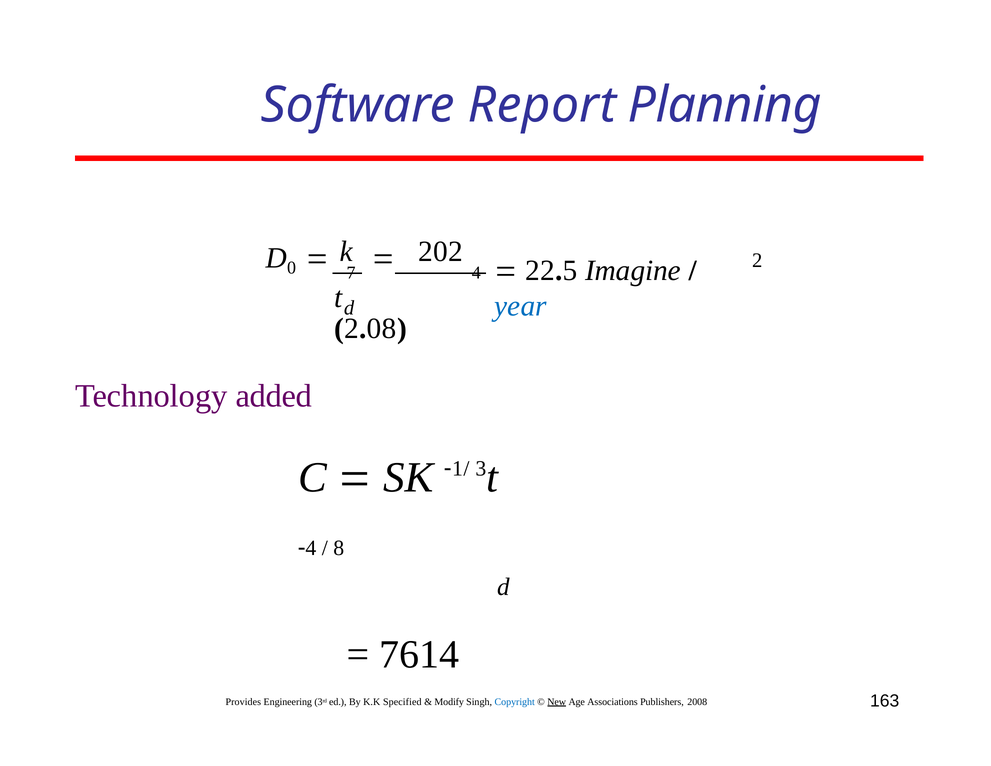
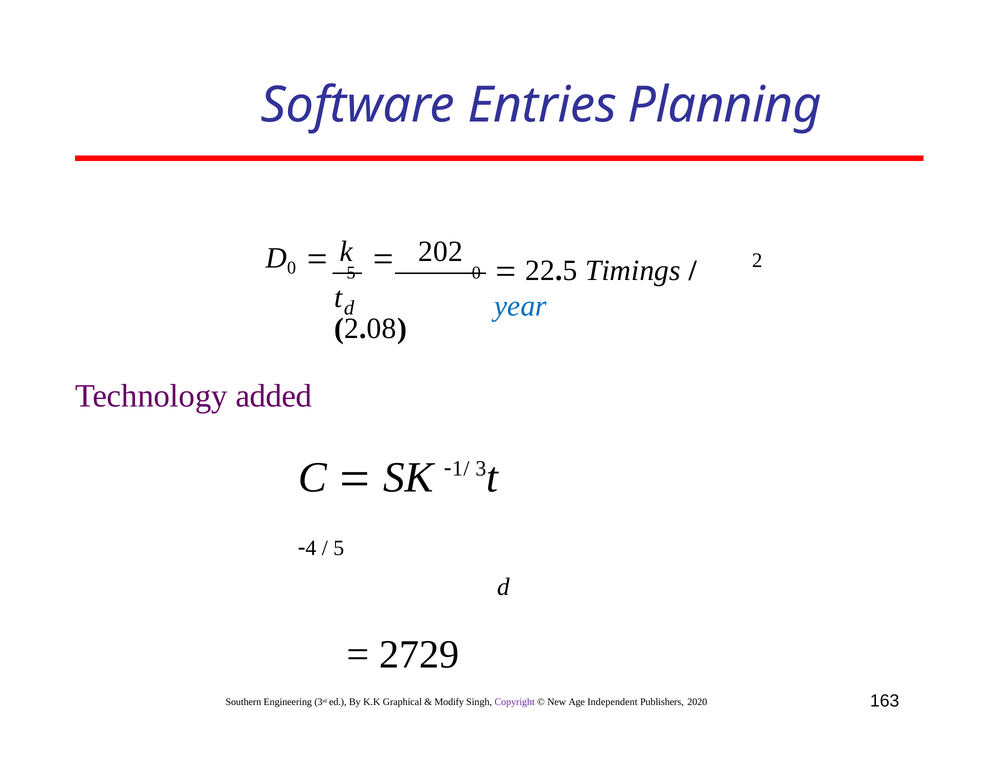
Report: Report -> Entries (542, 105)
7: 7 -> 5 (351, 273)
4: 4 -> 0 (476, 273)
Imagine: Imagine -> Timings (633, 271)
8: 8 -> 5 (339, 548)
7614: 7614 -> 2729 (419, 654)
Provides: Provides -> Southern (243, 702)
Specified: Specified -> Graphical (402, 702)
Copyright colour: blue -> purple (515, 702)
New underline: present -> none (557, 702)
Associations: Associations -> Independent (612, 702)
2008: 2008 -> 2020 (697, 702)
